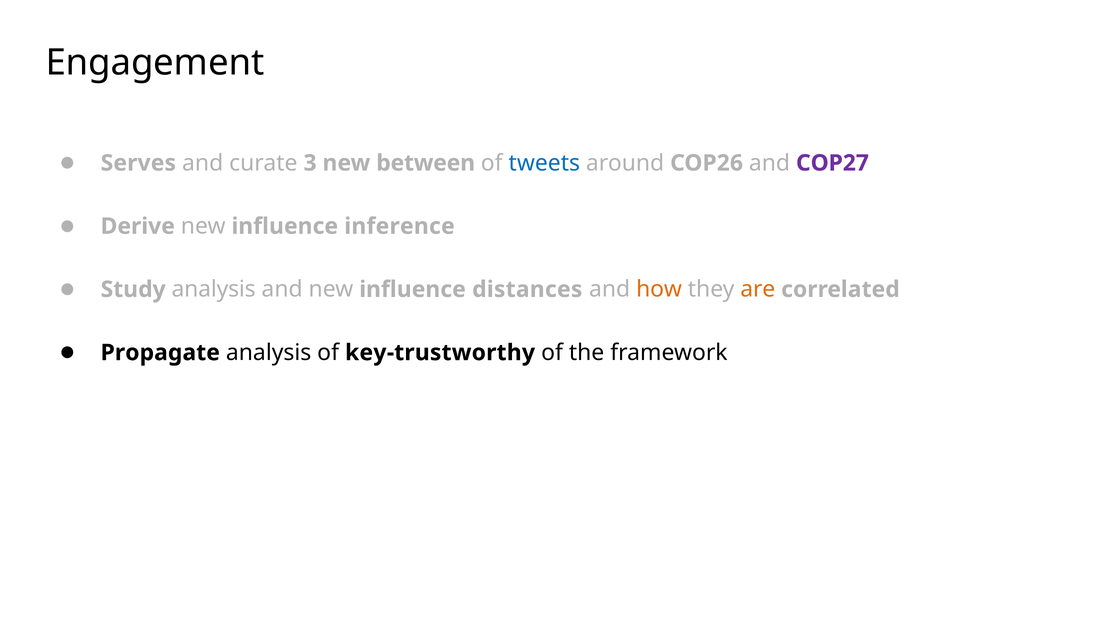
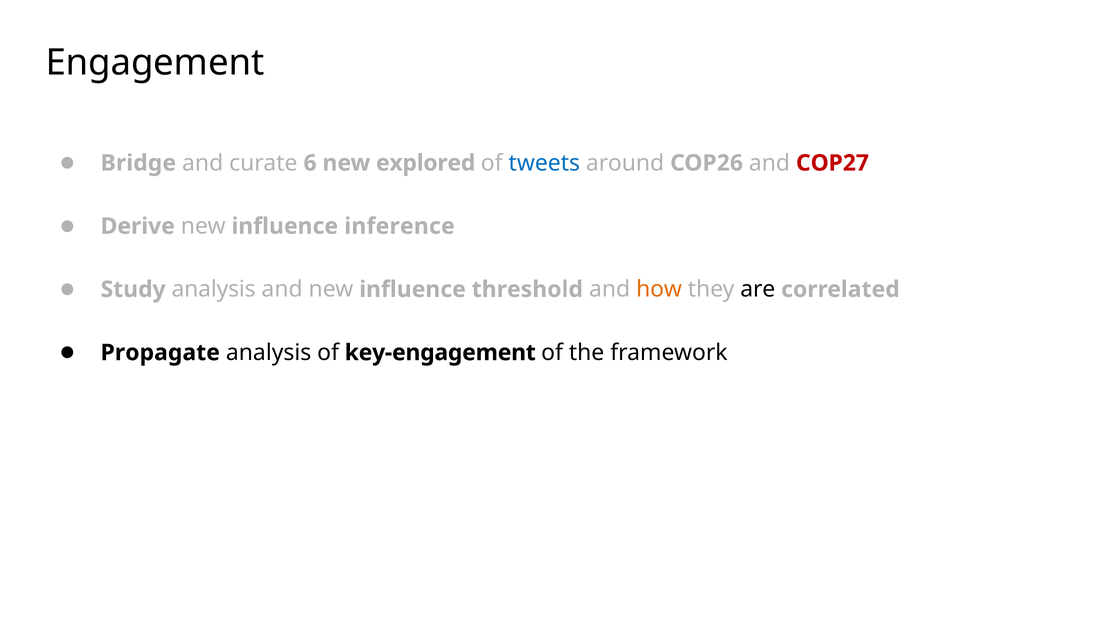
Serves: Serves -> Bridge (138, 163)
3: 3 -> 6 (310, 163)
between: between -> explored (426, 163)
COP27 colour: purple -> red (832, 163)
distances: distances -> threshold (527, 290)
are colour: orange -> black (758, 290)
key-trustworthy: key-trustworthy -> key-engagement (440, 353)
